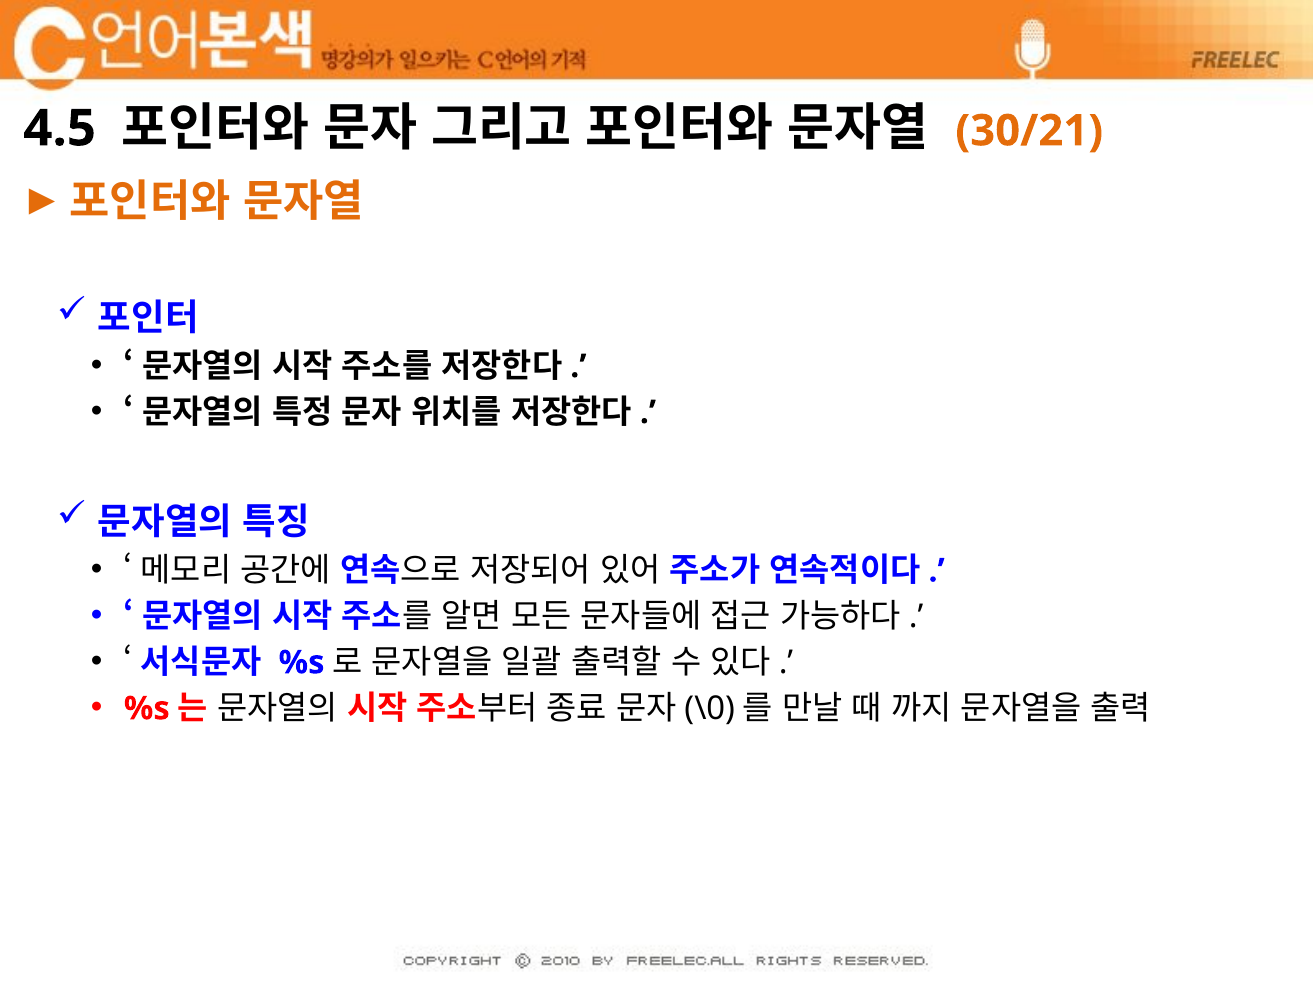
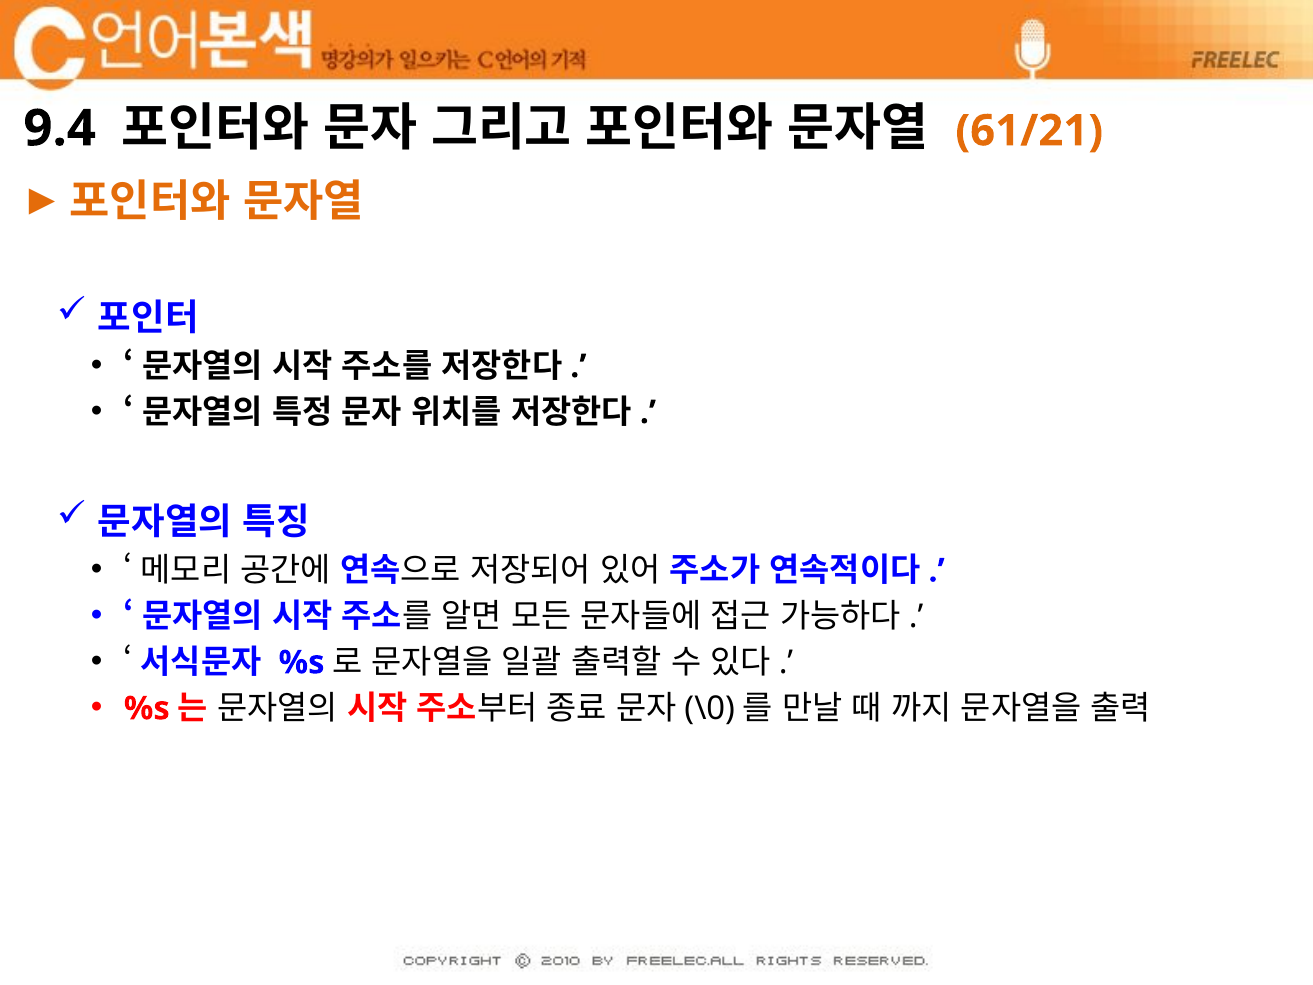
4.5: 4.5 -> 9.4 (60, 128)
30/21: 30/21 -> 61/21 (1029, 131)
